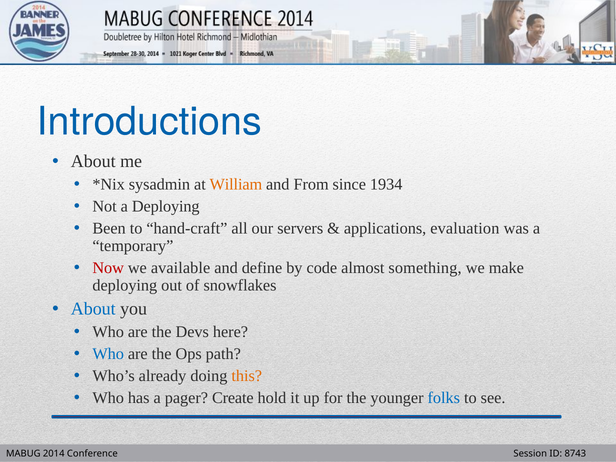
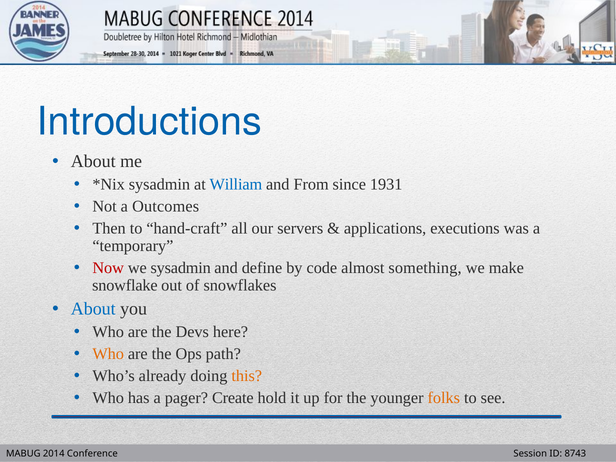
William colour: orange -> blue (236, 184)
1934: 1934 -> 1931 (386, 184)
a Deploying: Deploying -> Outcomes (166, 206)
Been: Been -> Then (109, 228)
evaluation: evaluation -> executions (465, 228)
we available: available -> sysadmin (181, 268)
deploying: deploying -> snowflake (125, 286)
Who colour: blue -> orange (108, 354)
folks colour: blue -> orange (444, 398)
